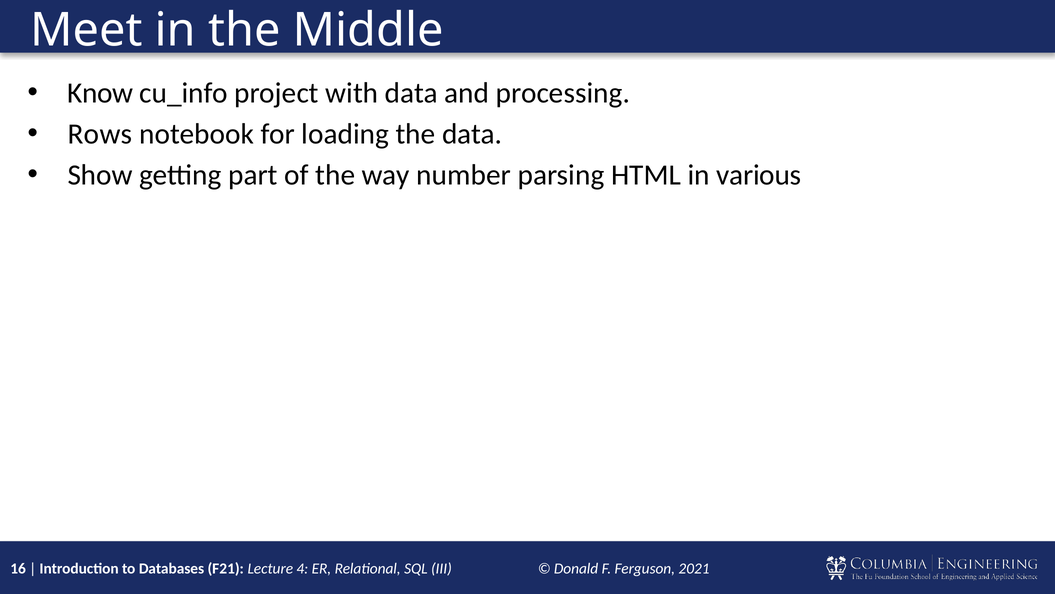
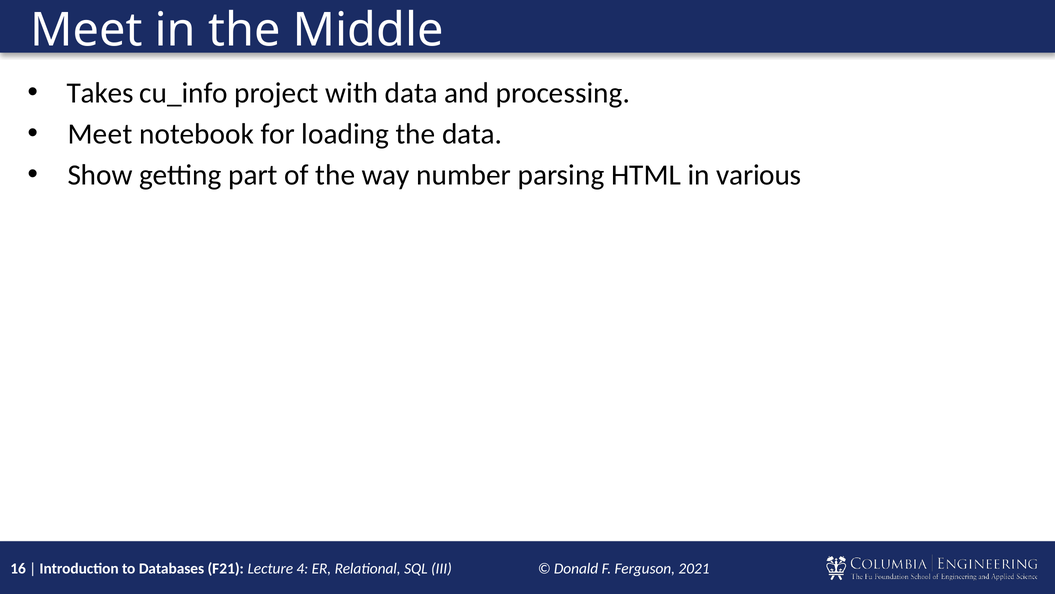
Know: Know -> Takes (100, 93)
Rows: Rows -> Meet (100, 134)
